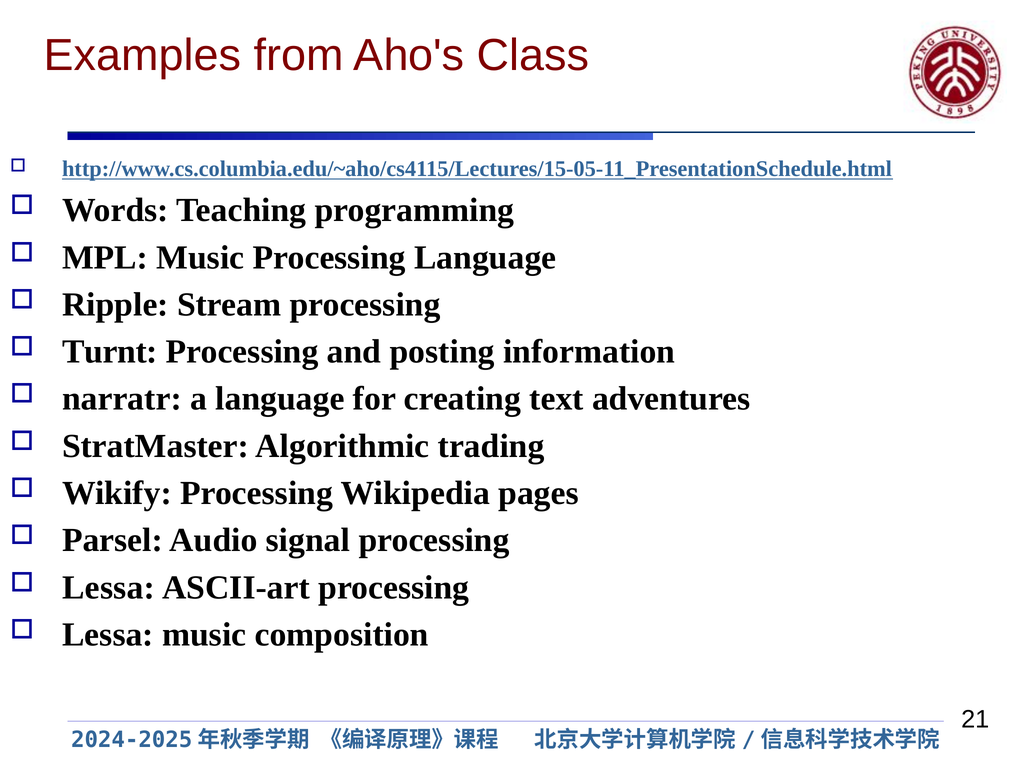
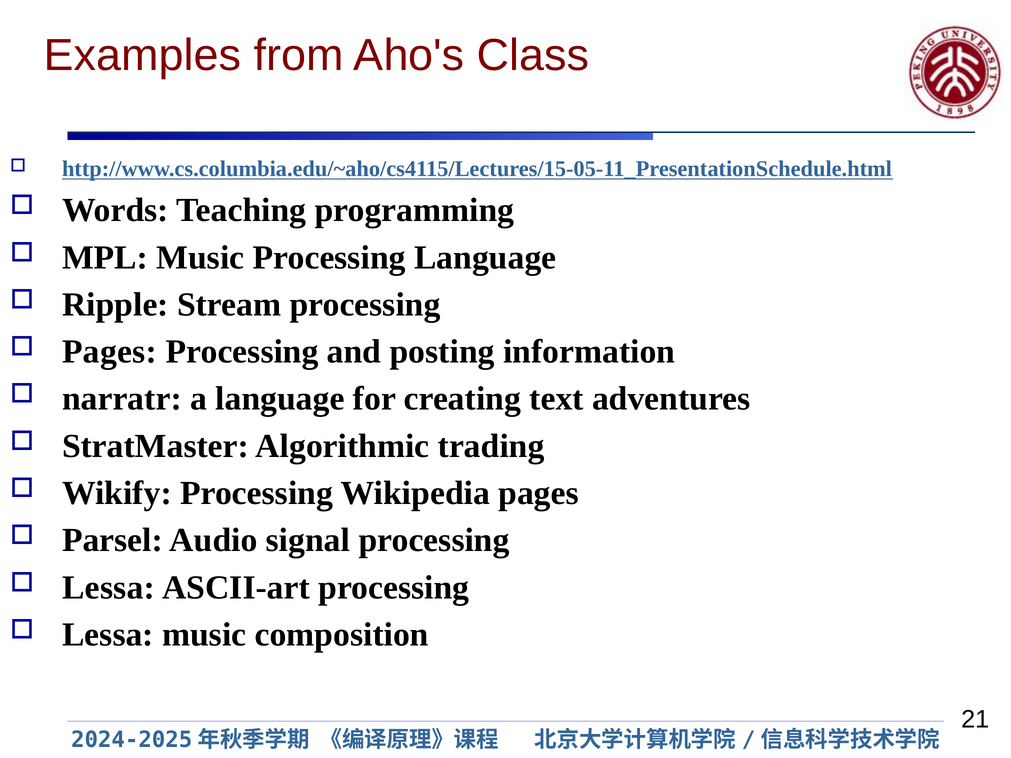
Turnt: Turnt -> Pages (110, 352)
